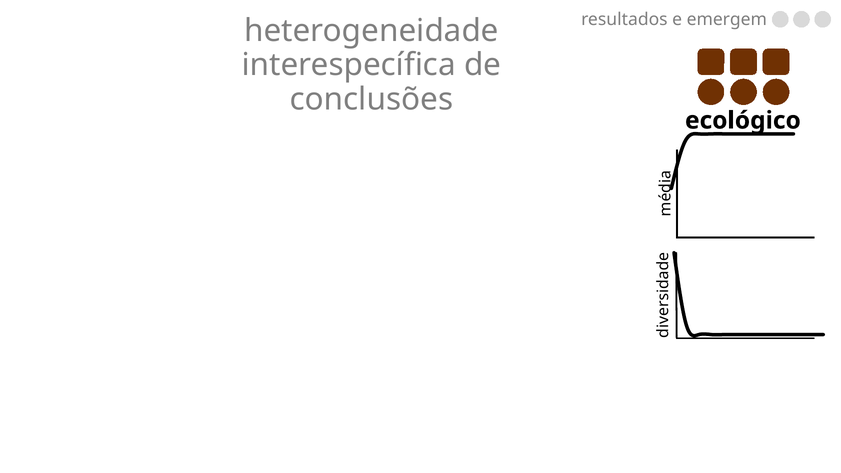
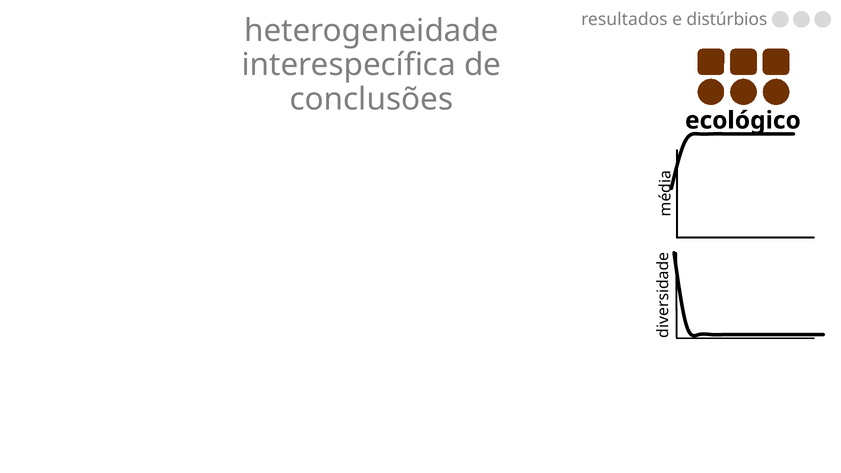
emergem: emergem -> distúrbios (727, 20)
